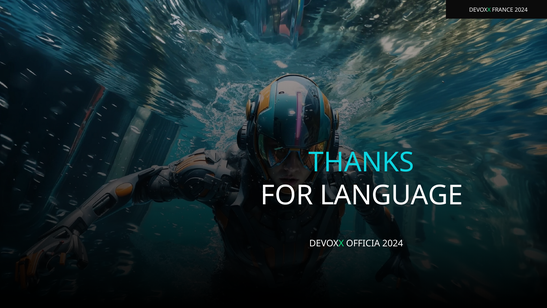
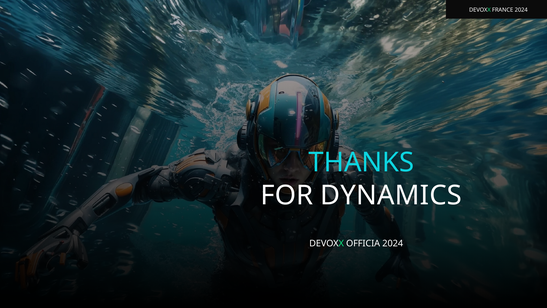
LANGUAGE: LANGUAGE -> DYNAMICS (391, 195)
